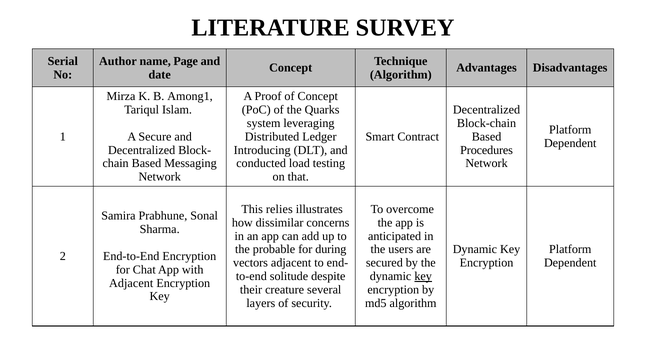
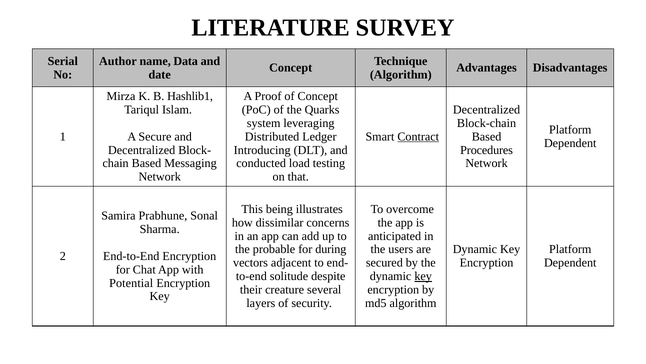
Page: Page -> Data (186, 61)
Among1: Among1 -> Hashlib1 (190, 96)
Contract underline: none -> present (418, 136)
relies: relies -> being (279, 209)
Adjacent: Adjacent -> Potential (131, 283)
